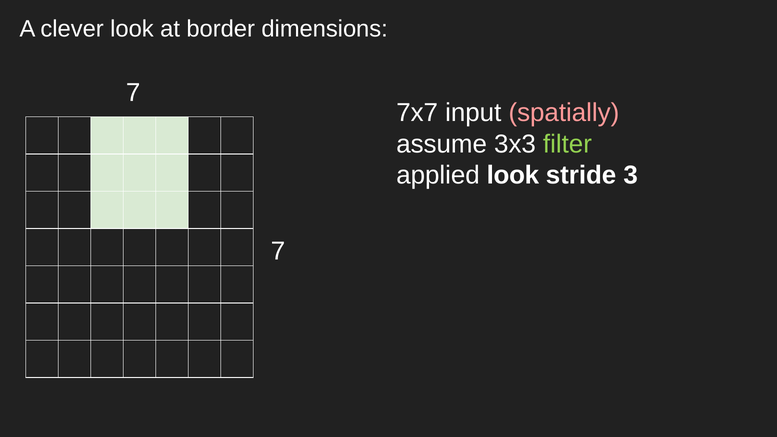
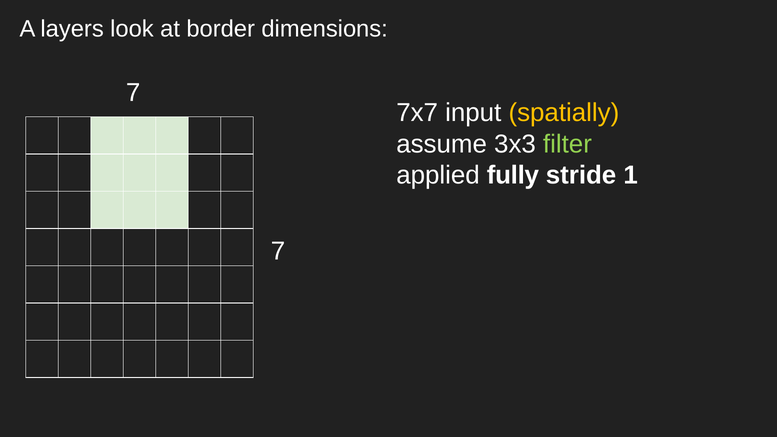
clever: clever -> layers (72, 29)
spatially colour: pink -> yellow (564, 113)
applied look: look -> fully (513, 175)
3: 3 -> 1 (631, 175)
